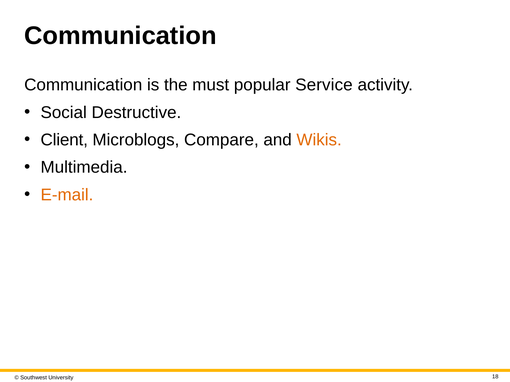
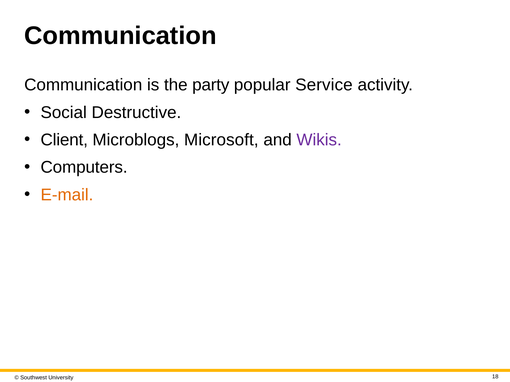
must: must -> party (211, 85)
Compare: Compare -> Microsoft (221, 140)
Wikis colour: orange -> purple (319, 140)
Multimedia: Multimedia -> Computers (84, 168)
